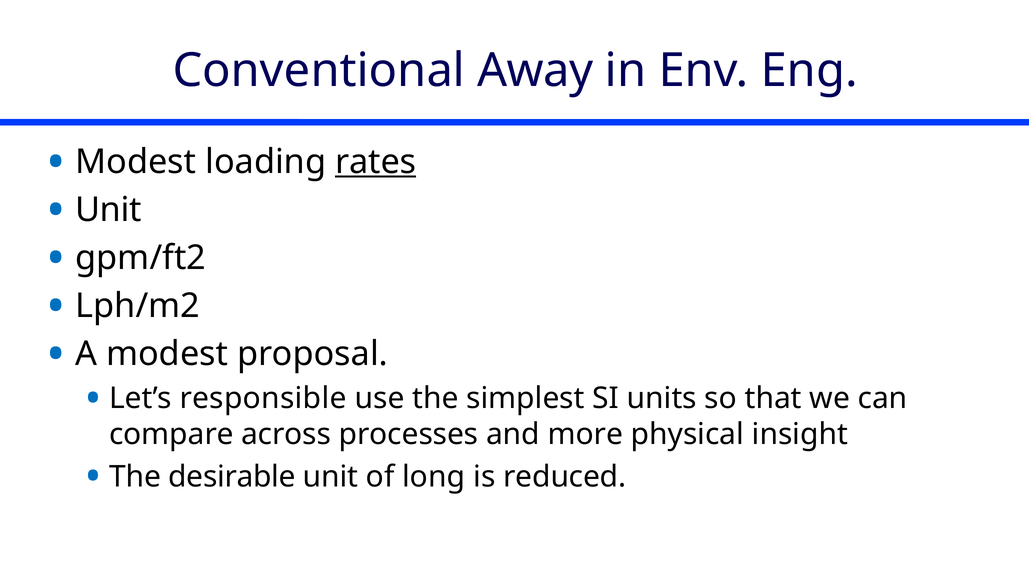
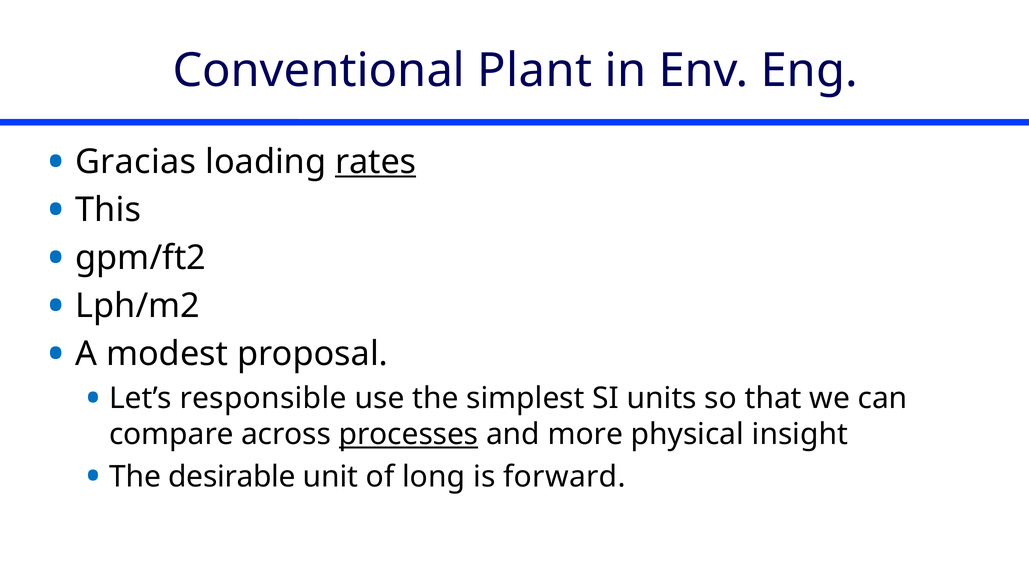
Away: Away -> Plant (535, 71)
Modest: Modest -> Gracias (136, 162)
Unit: Unit -> This (108, 210)
processes underline: none -> present (409, 434)
reduced: reduced -> forward (565, 476)
